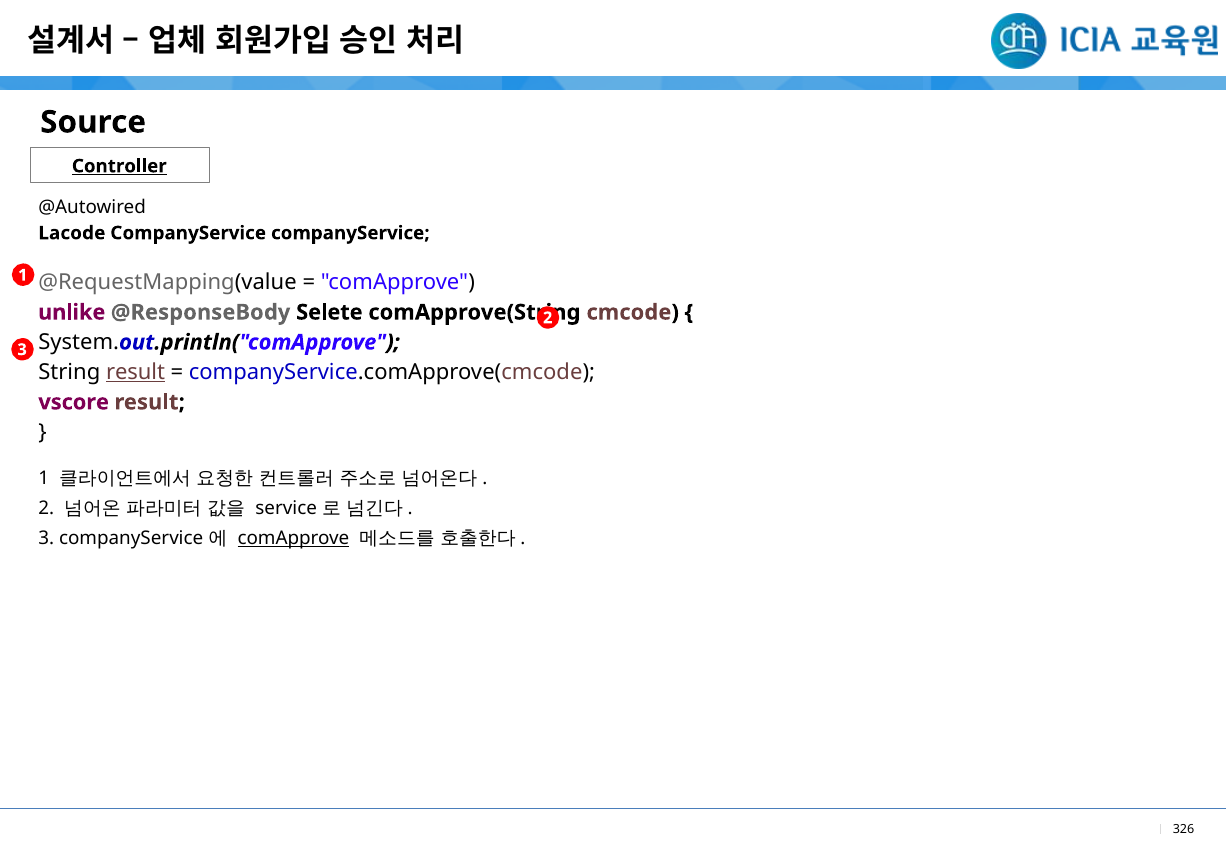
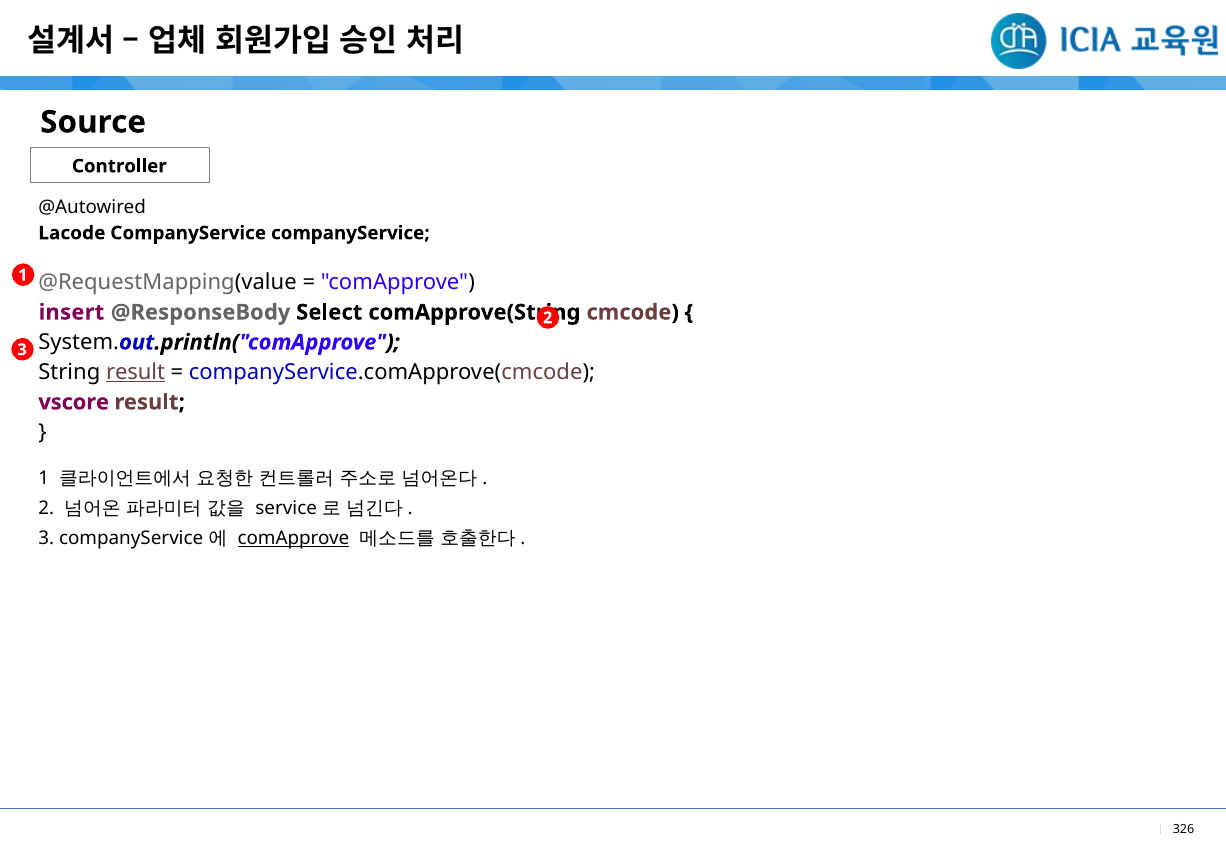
Controller underline: present -> none (119, 166)
unlike: unlike -> insert (71, 313)
Selete: Selete -> Select (329, 313)
